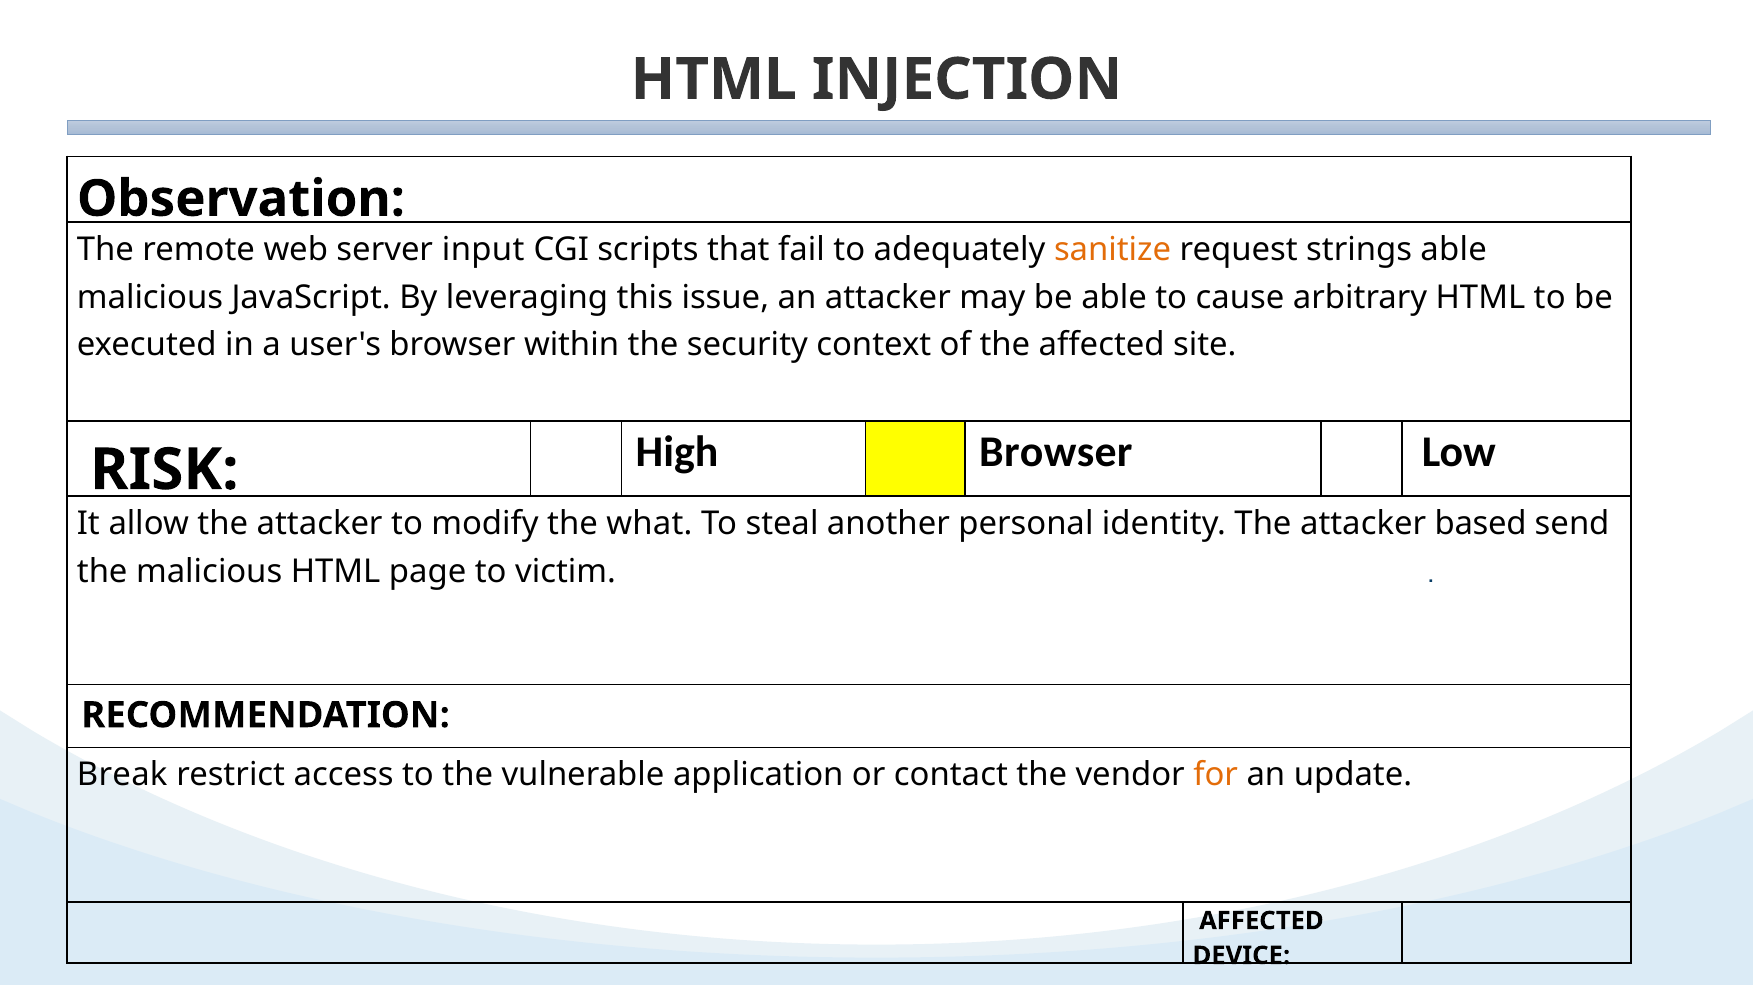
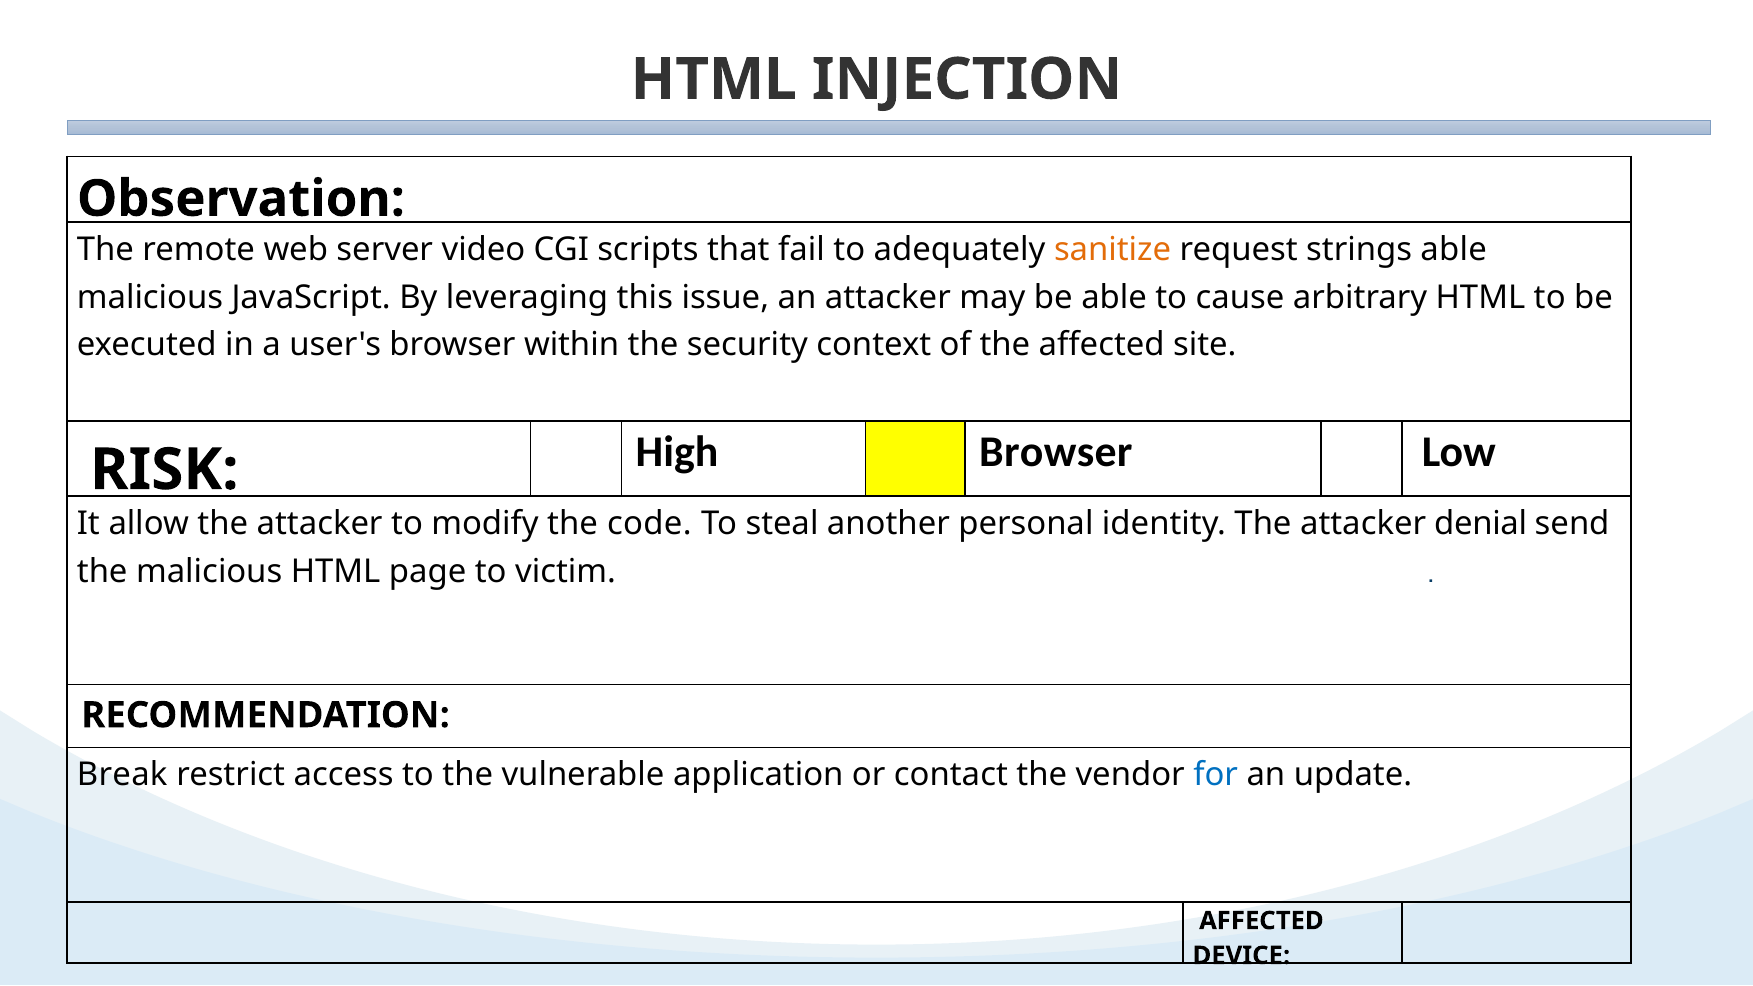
input: input -> video (483, 250)
what: what -> code (649, 524)
based: based -> denial (1481, 524)
for colour: orange -> blue (1216, 775)
